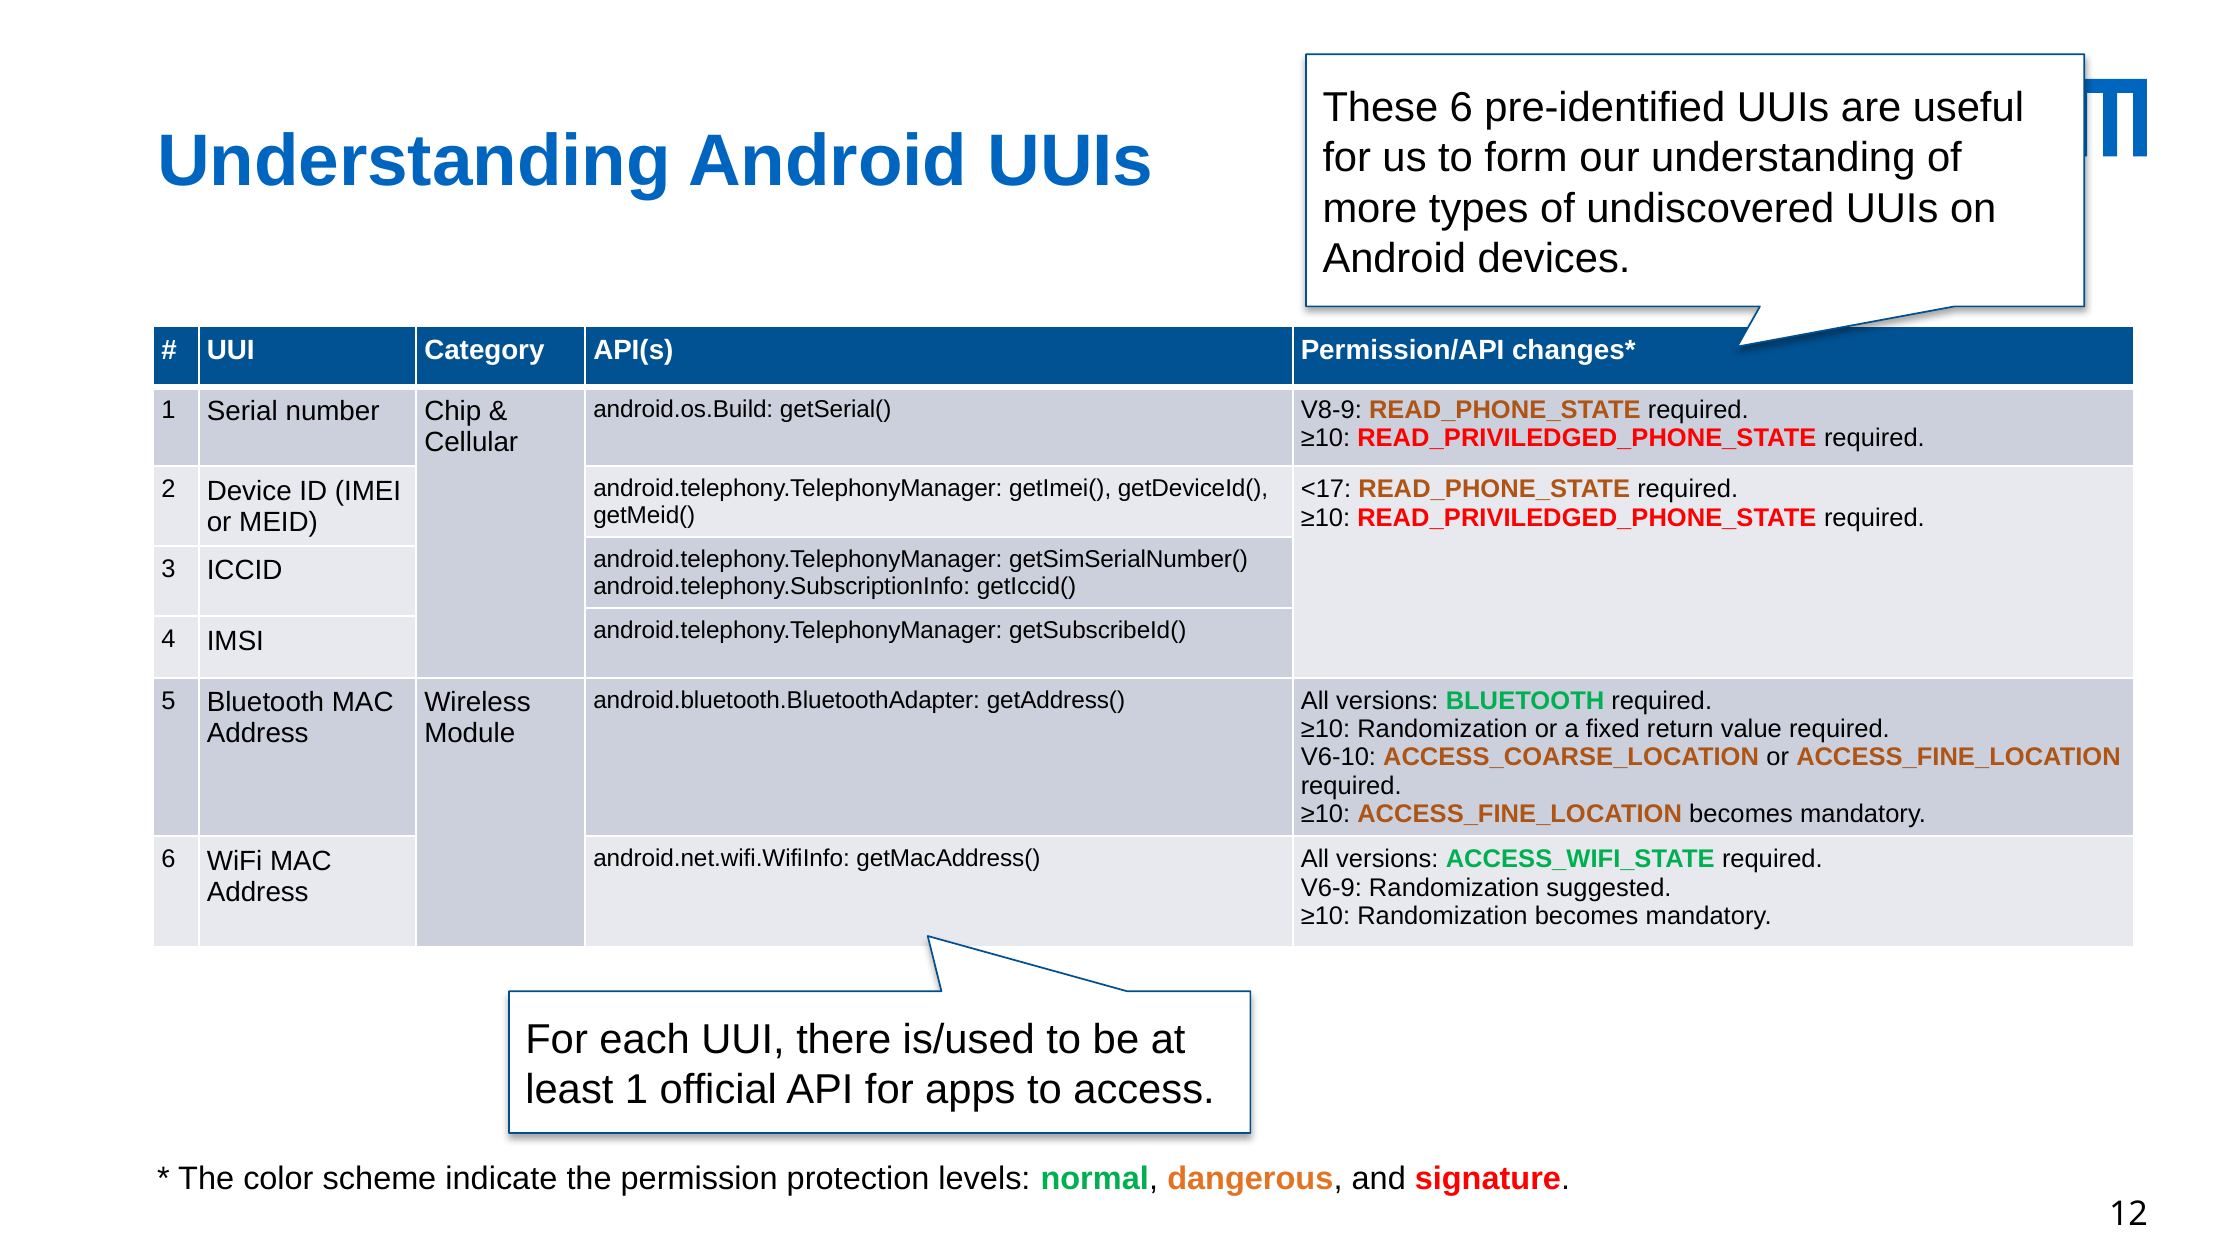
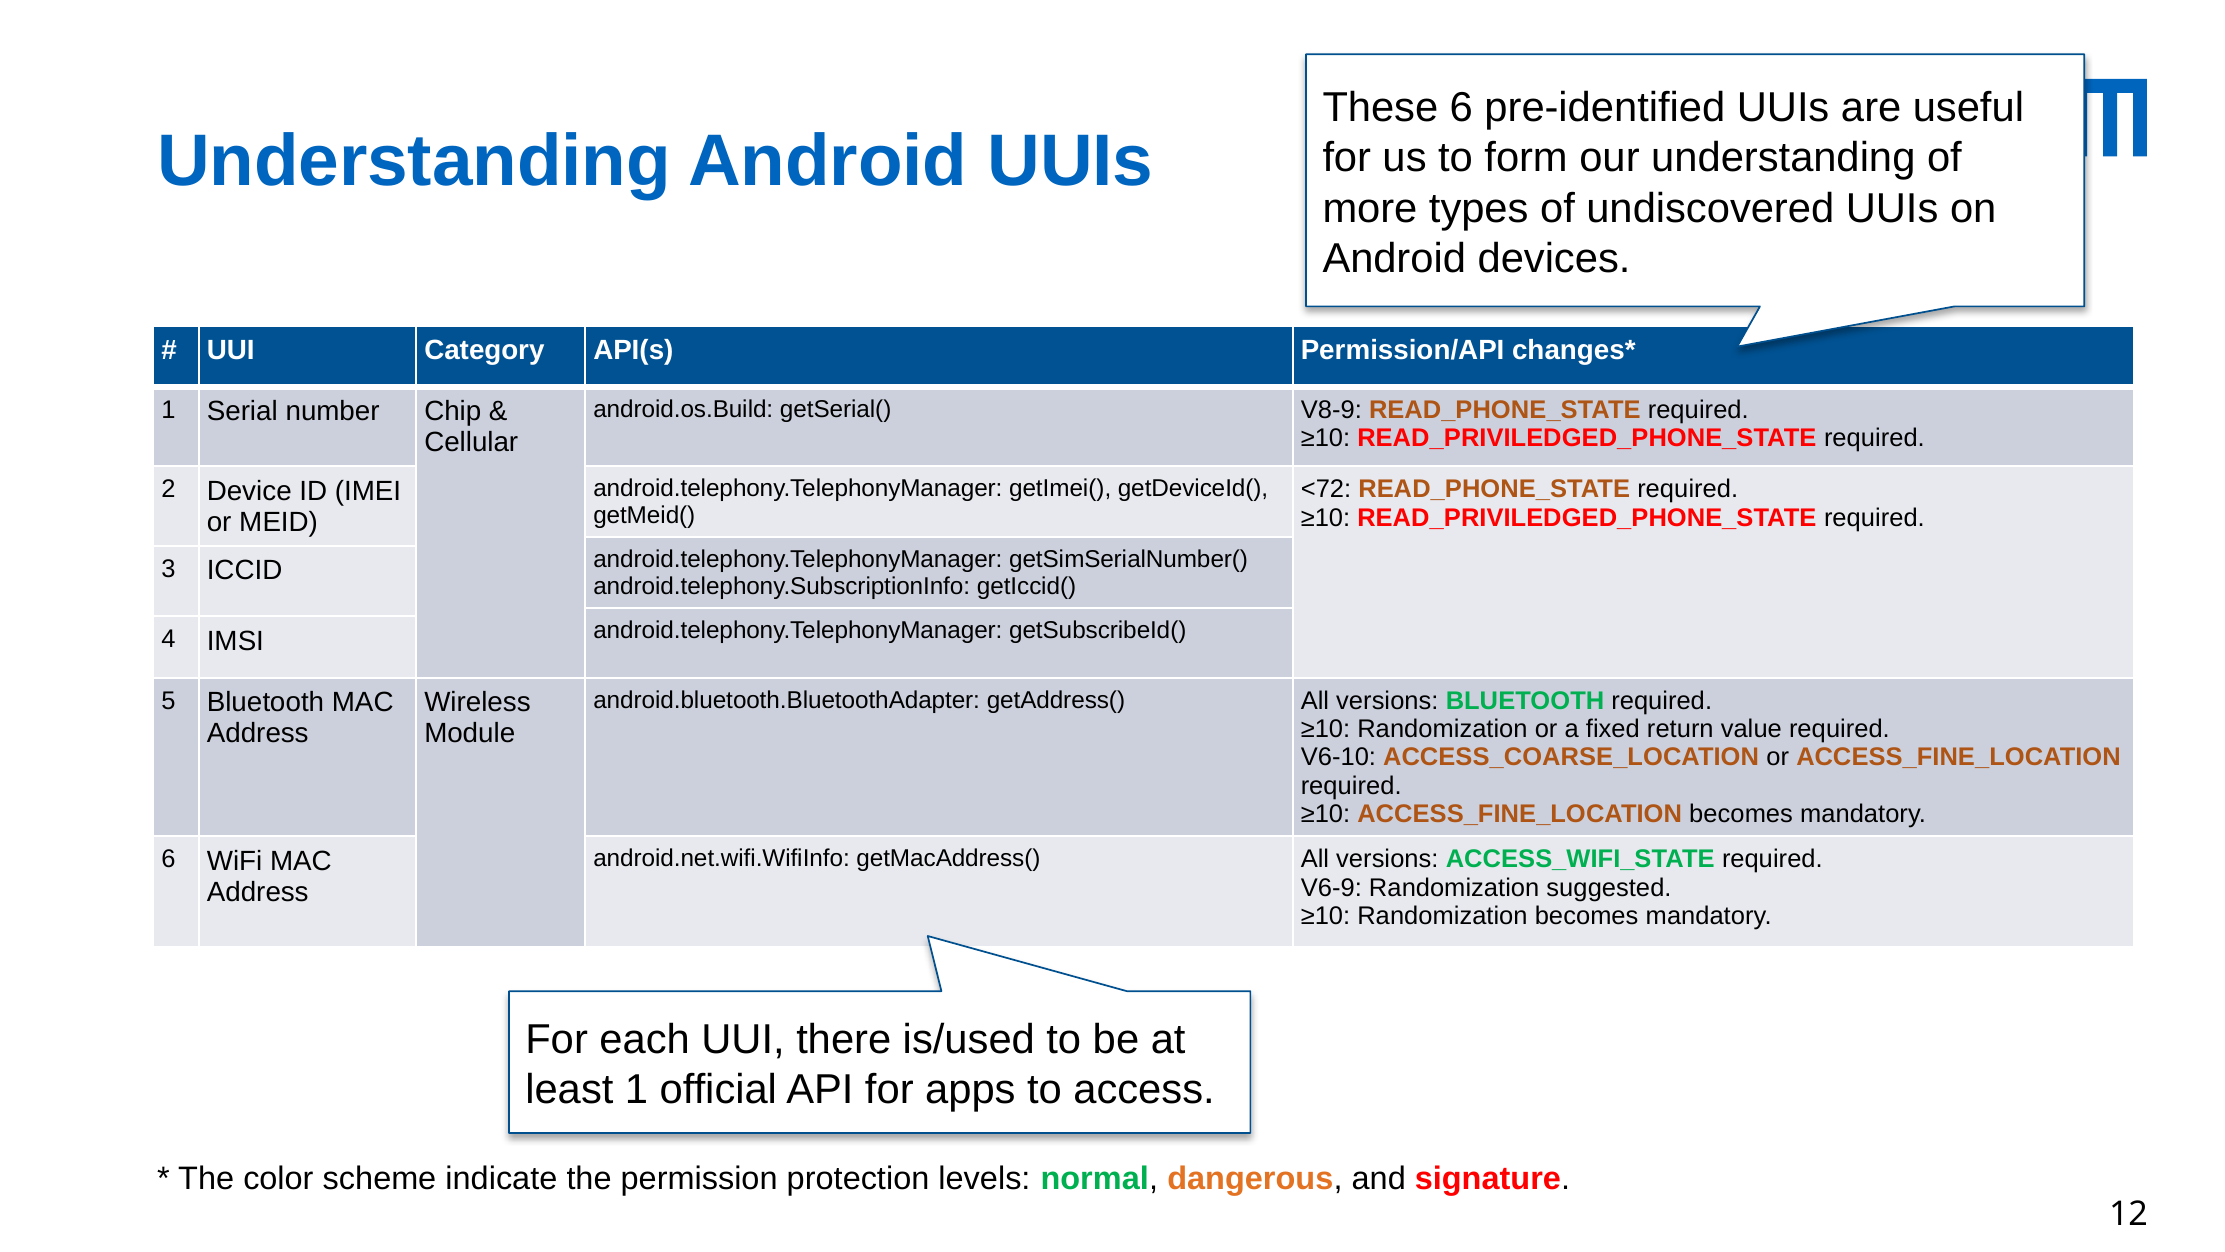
<17: <17 -> <72 (1326, 489)
